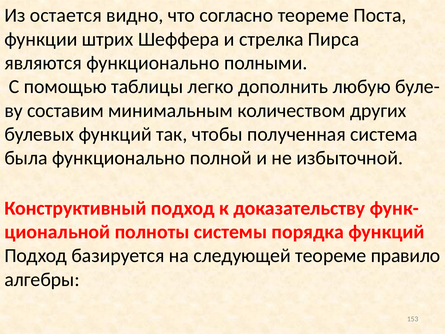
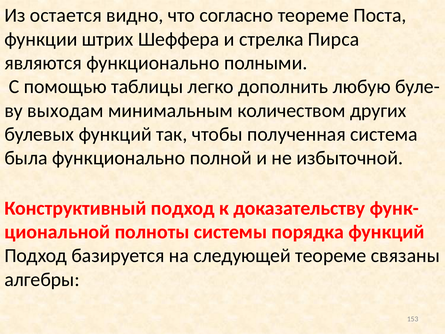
составим: составим -> выходам (65, 110)
правило: правило -> связаны (405, 256)
